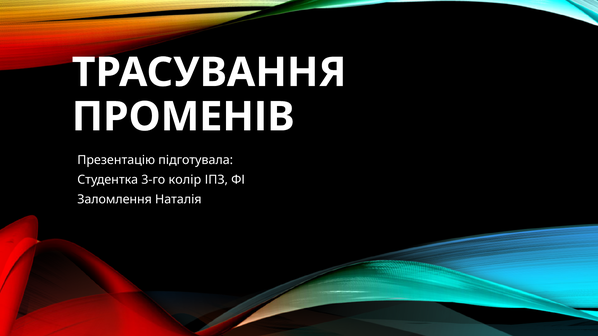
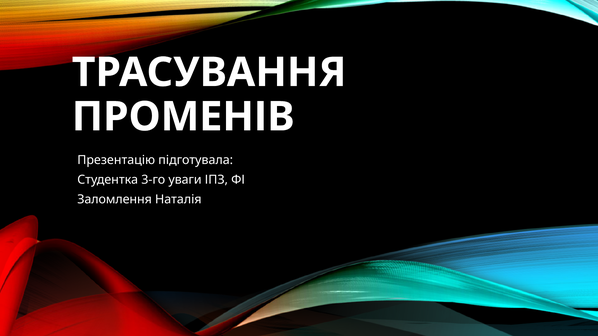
колір: колір -> уваги (185, 180)
